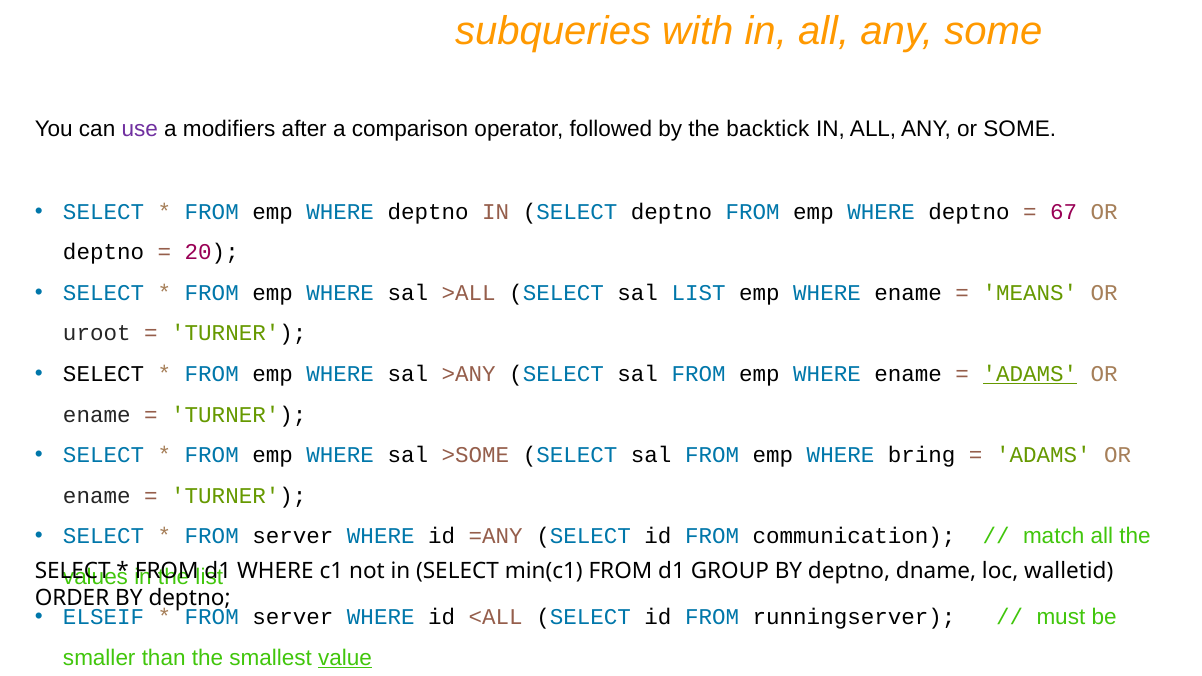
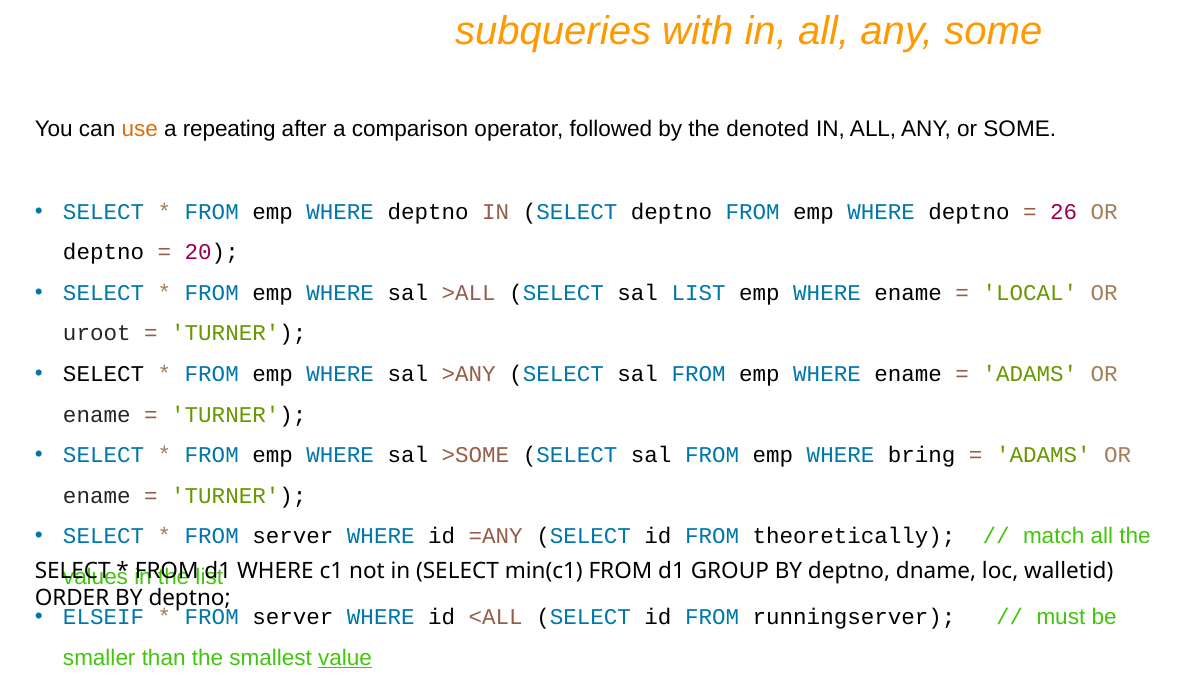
use colour: purple -> orange (140, 129)
modifiers: modifiers -> repeating (229, 129)
backtick: backtick -> denoted (768, 129)
67: 67 -> 26 (1064, 212)
MEANS: MEANS -> LOCAL (1030, 293)
ADAMS underline: present -> none (1030, 374)
communication: communication -> theoretically (854, 536)
